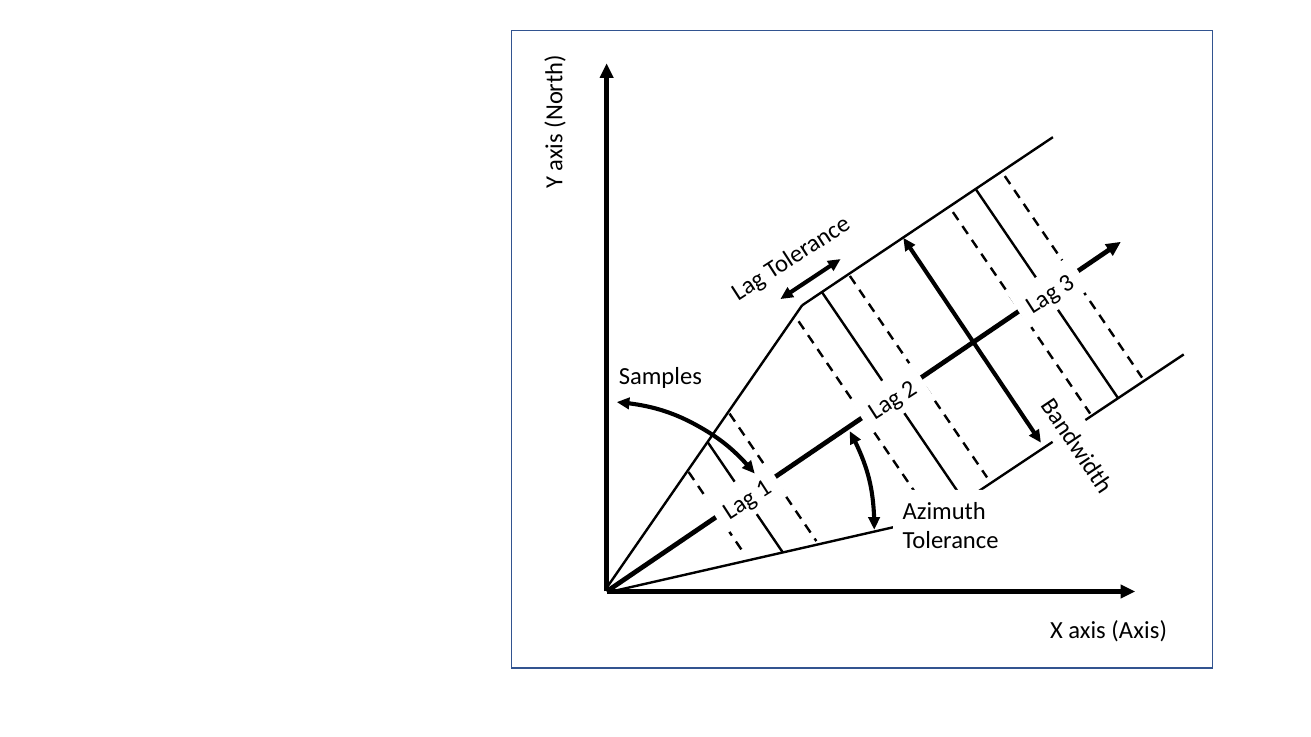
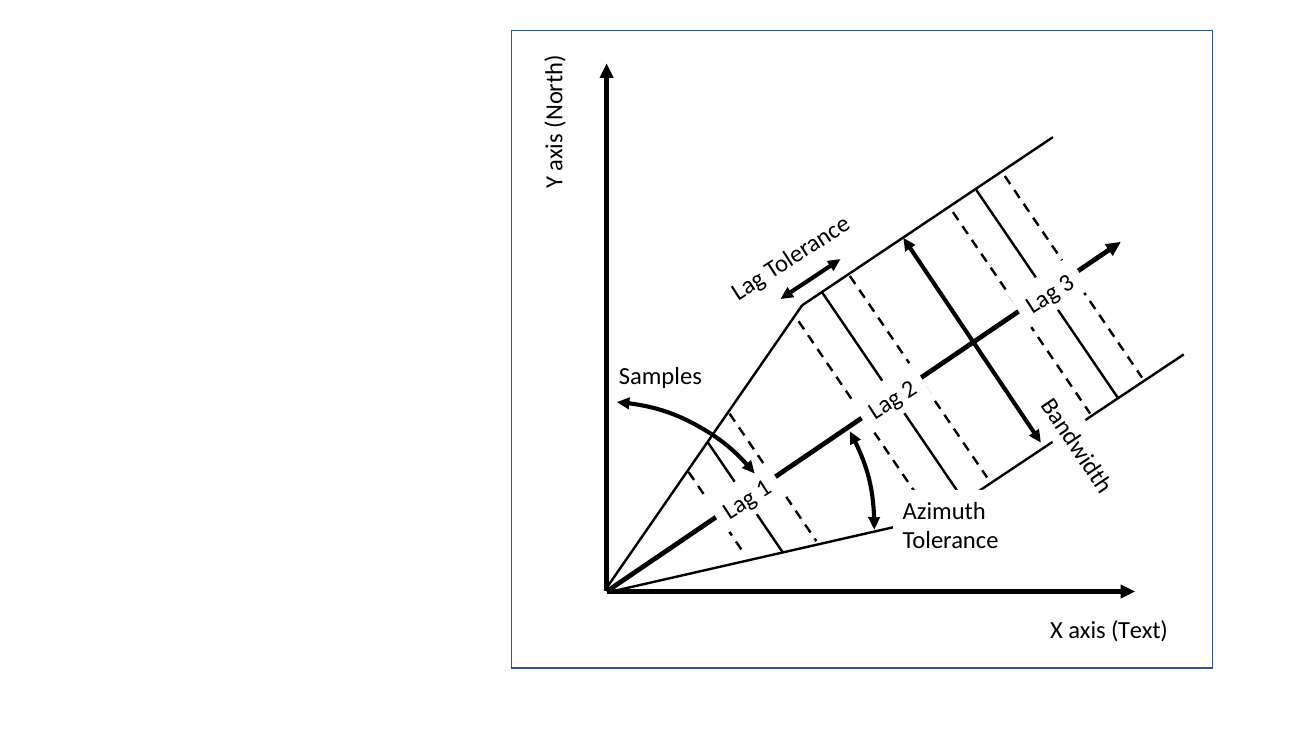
axis Axis: Axis -> Text (1139, 631)
